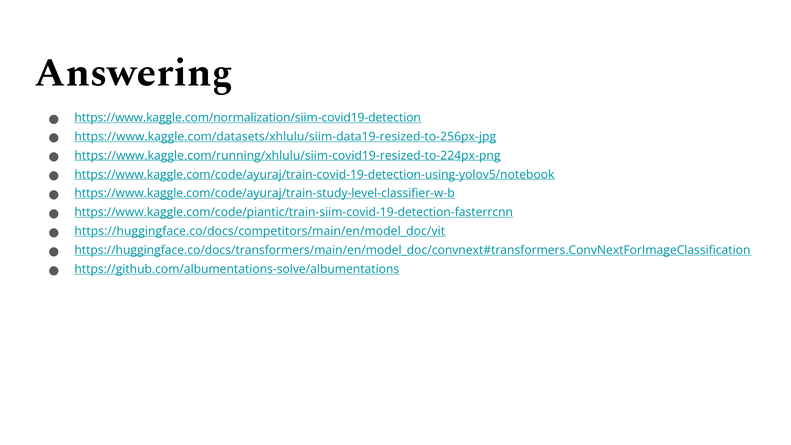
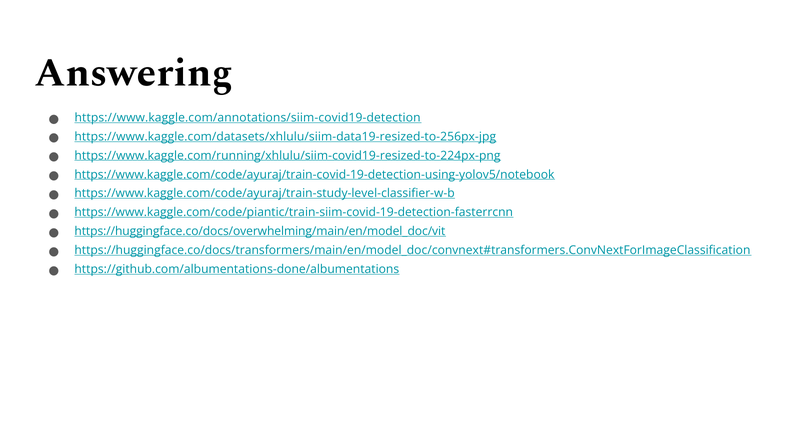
https://www.kaggle.com/normalization/siim-covid19-detection: https://www.kaggle.com/normalization/siim-covid19-detection -> https://www.kaggle.com/annotations/siim-covid19-detection (248, 118)
https://huggingface.co/docs/competitors/main/en/model_doc/vit: https://huggingface.co/docs/competitors/main/en/model_doc/vit -> https://huggingface.co/docs/overwhelming/main/en/model_doc/vit (260, 231)
https://github.com/albumentations-solve/albumentations: https://github.com/albumentations-solve/albumentations -> https://github.com/albumentations-done/albumentations (237, 269)
